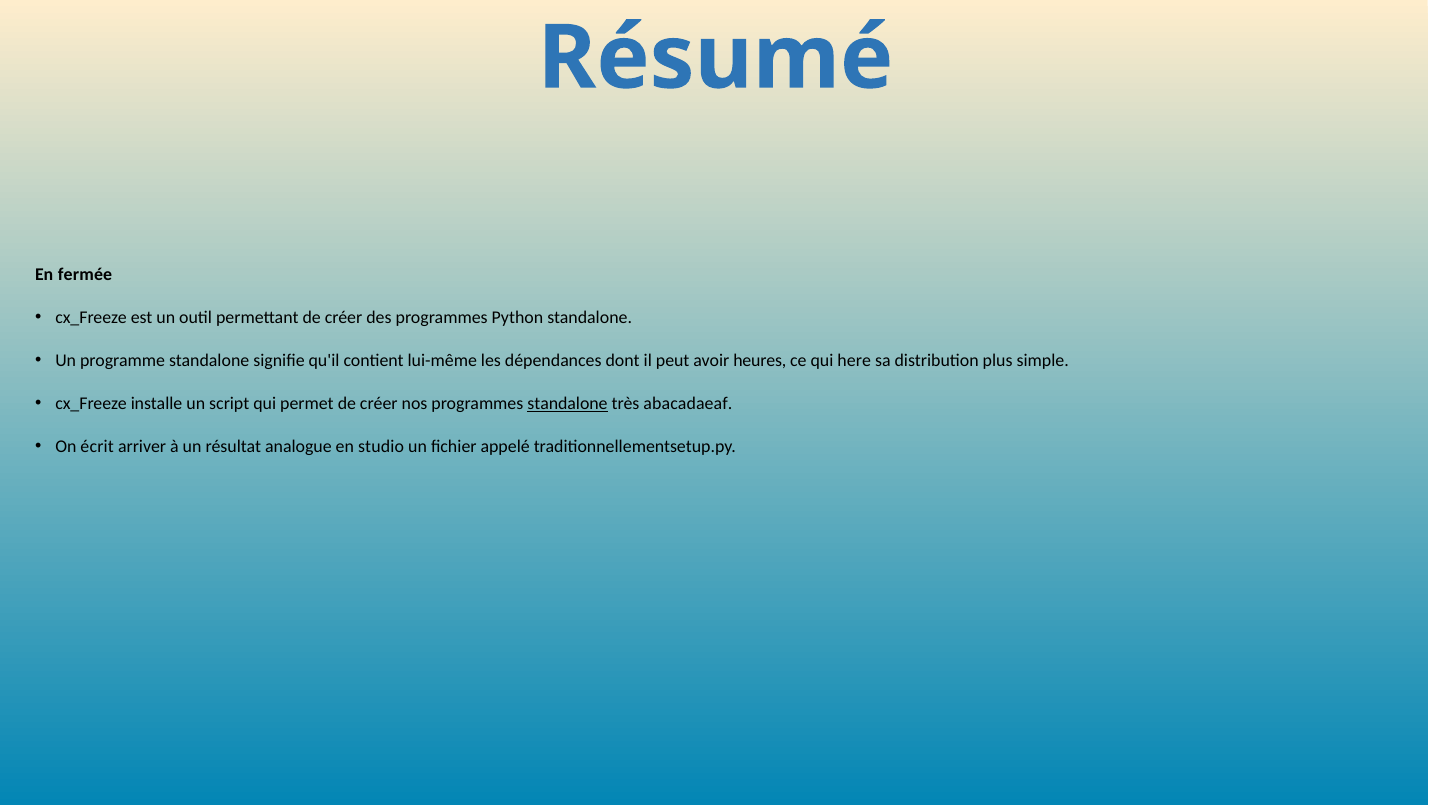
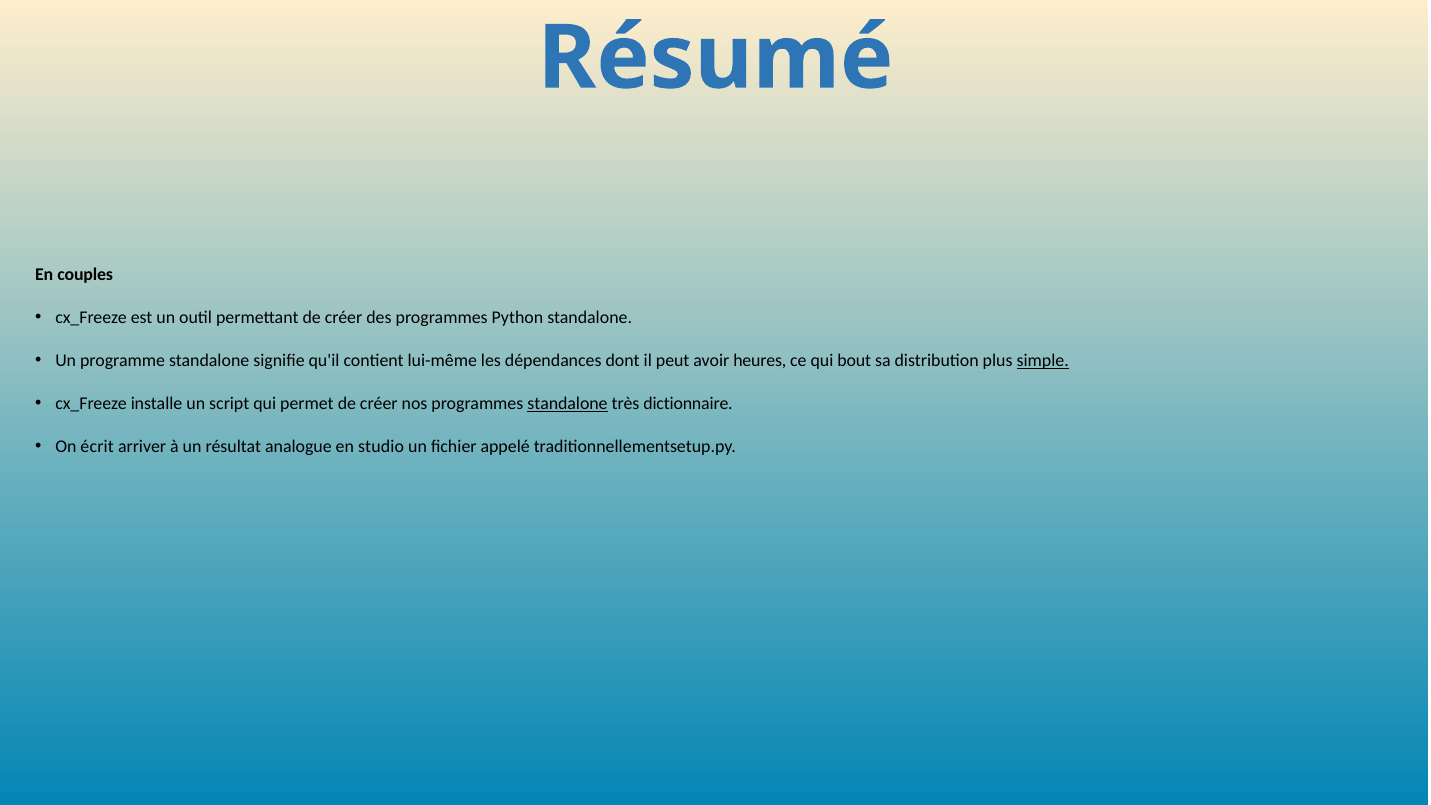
fermée: fermée -> couples (85, 275)
here: here -> bout (854, 361)
simple underline: none -> present (1043, 361)
abacadaeaf: abacadaeaf -> dictionnaire (688, 403)
